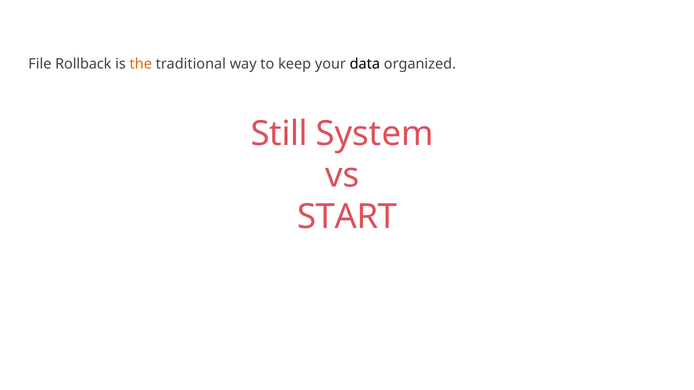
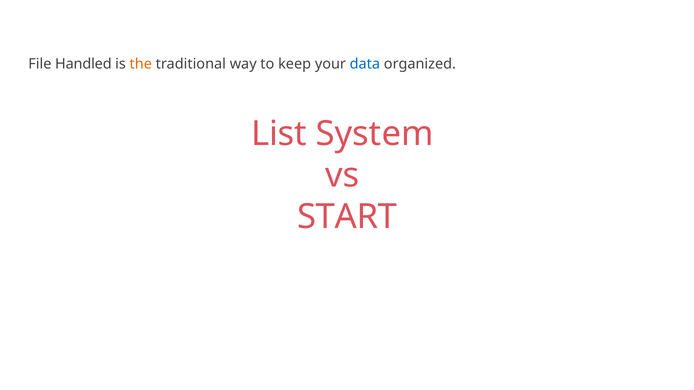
Rollback: Rollback -> Handled (83, 64)
data colour: black -> blue (365, 64)
Still: Still -> List (279, 134)
